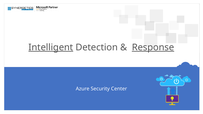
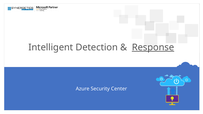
Intelligent underline: present -> none (51, 47)
